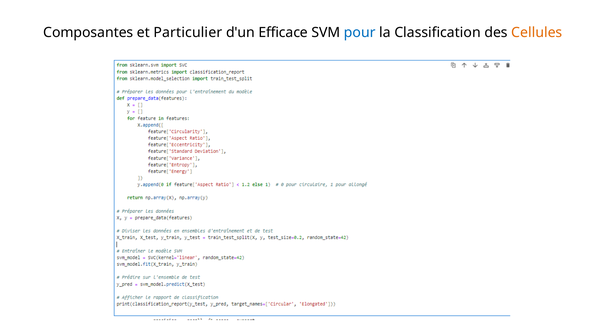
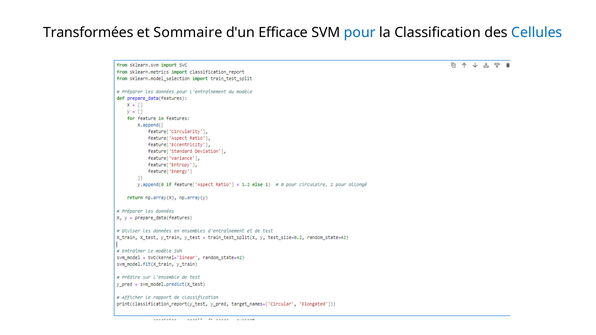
Composantes: Composantes -> Transformées (88, 32)
Particulier: Particulier -> Sommaire (188, 32)
Cellules colour: orange -> blue (537, 32)
